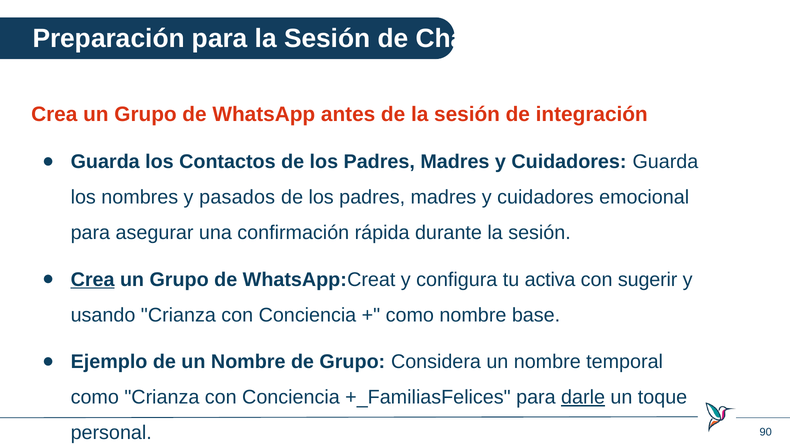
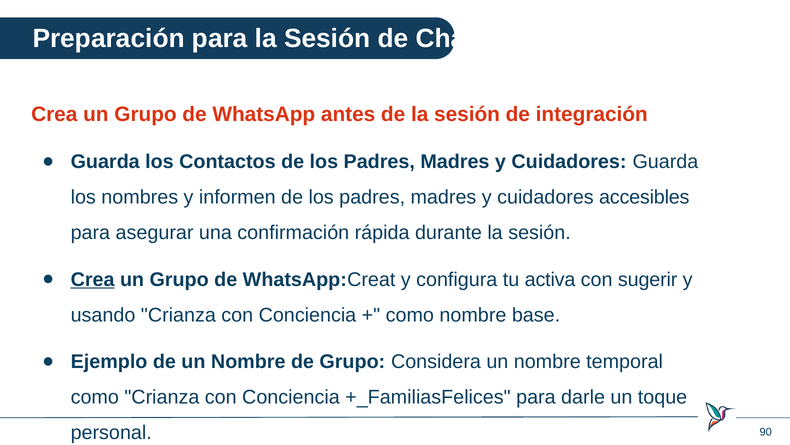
pasados: pasados -> informen (237, 197)
emocional: emocional -> accesibles (644, 197)
darle underline: present -> none (583, 397)
